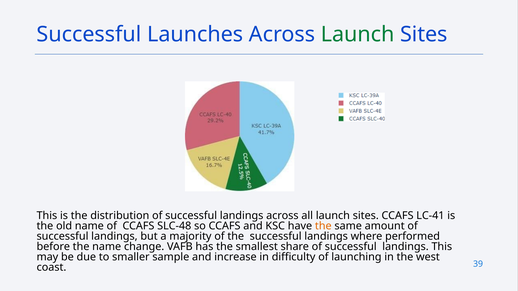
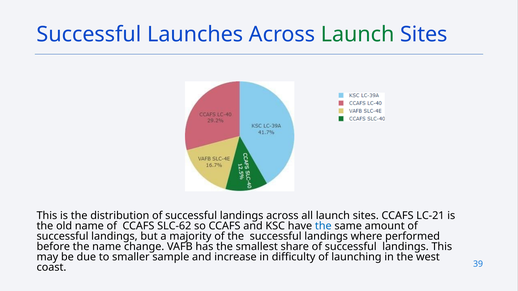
LC-41: LC-41 -> LC-21 (430, 216)
SLC-48: SLC-48 -> SLC-62 (174, 226)
the colour: orange -> blue (323, 226)
